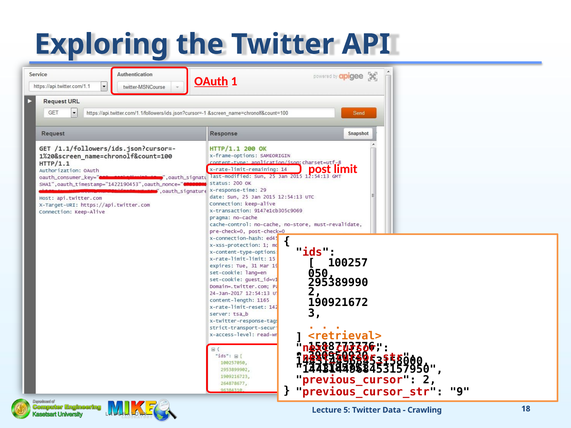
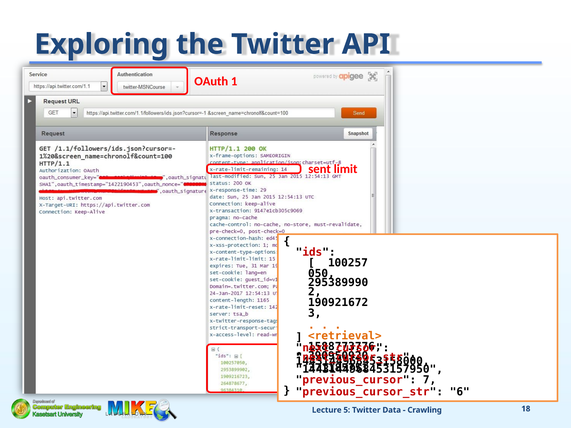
OAuth underline: present -> none (211, 81)
post: post -> sent (320, 169)
previous_cursor 2: 2 -> 7 (430, 380)
9: 9 -> 6 (460, 392)
